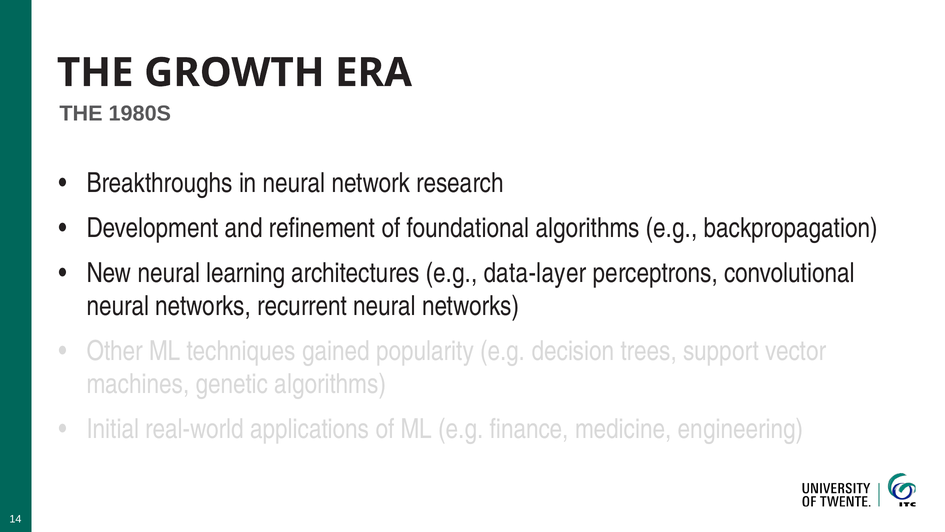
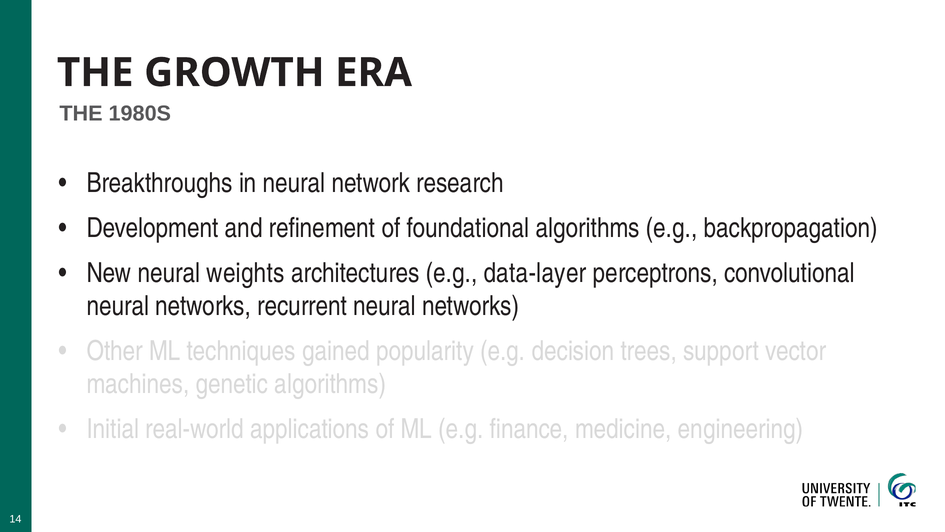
learning: learning -> weights (246, 273)
